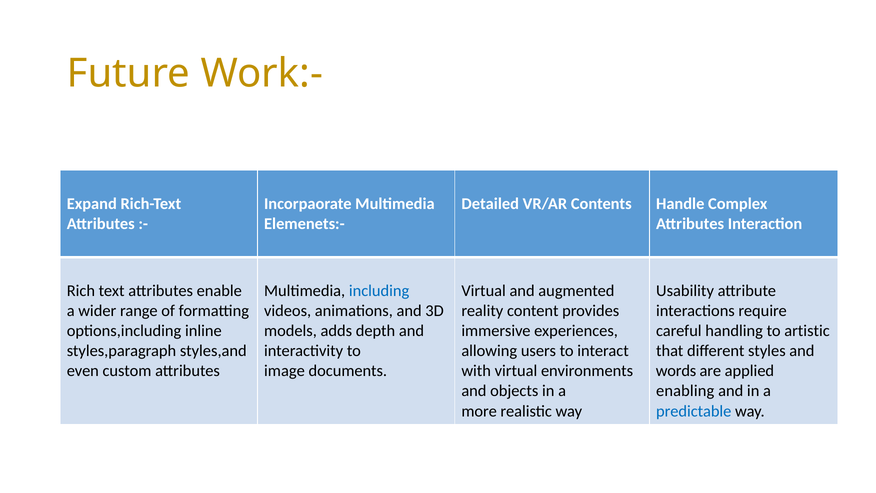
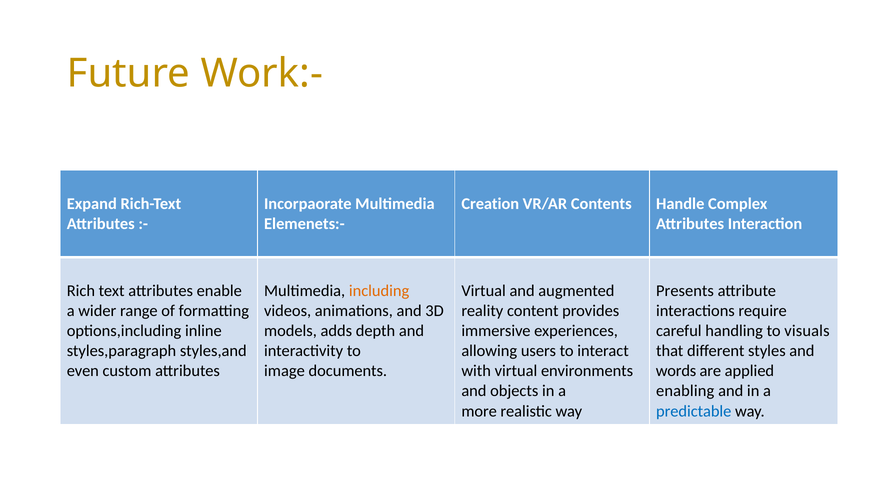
Detailed: Detailed -> Creation (490, 204)
including colour: blue -> orange (379, 291)
Usability: Usability -> Presents (685, 291)
artistic: artistic -> visuals (807, 331)
